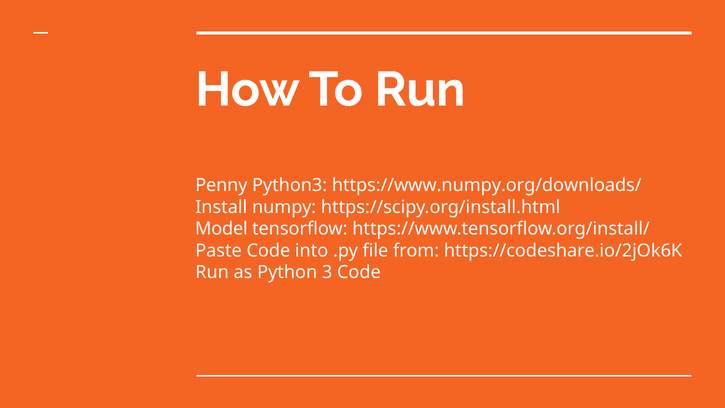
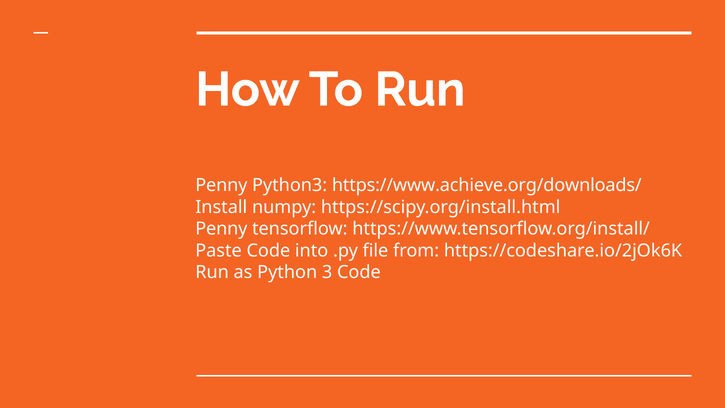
https://www.numpy.org/downloads/: https://www.numpy.org/downloads/ -> https://www.achieve.org/downloads/ (487, 185)
Model: Model -> Penny (221, 229)
